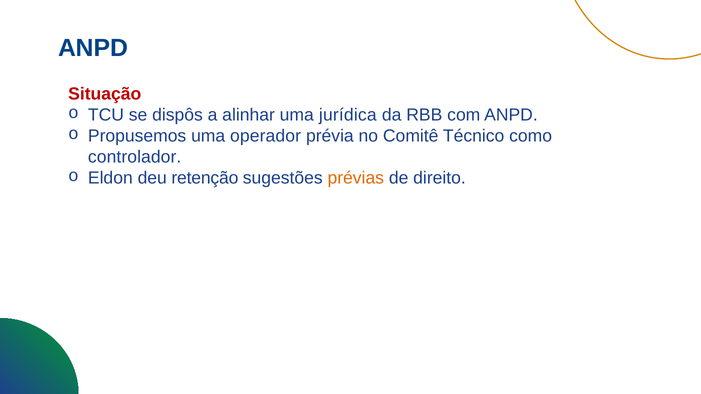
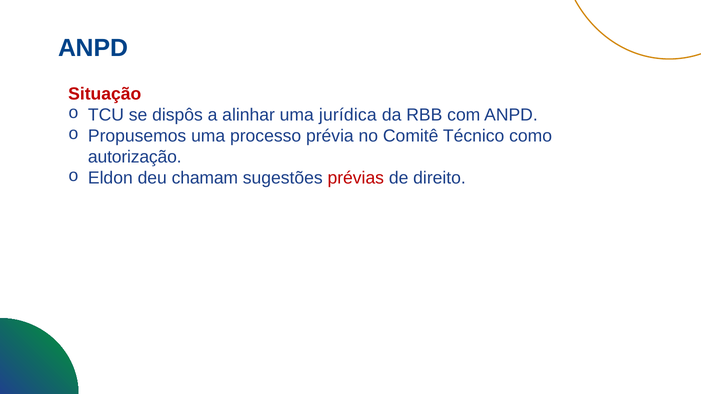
operador: operador -> processo (266, 136)
controlador: controlador -> autorização (135, 157)
retenção: retenção -> chamam (205, 178)
prévias colour: orange -> red (356, 178)
